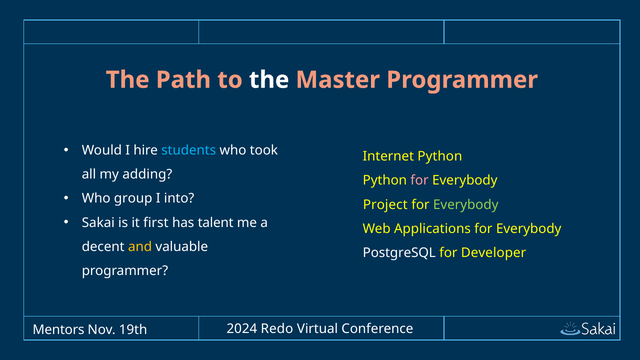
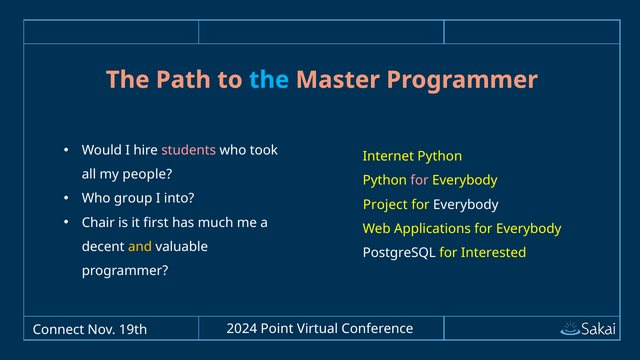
the colour: white -> light blue (269, 80)
students colour: light blue -> pink (189, 151)
adding: adding -> people (147, 175)
Everybody colour: light green -> white (466, 205)
Sakai: Sakai -> Chair (98, 223)
talent: talent -> much (216, 223)
Developer: Developer -> Interested (494, 253)
Redo: Redo -> Point (277, 329)
Mentors: Mentors -> Connect (58, 330)
